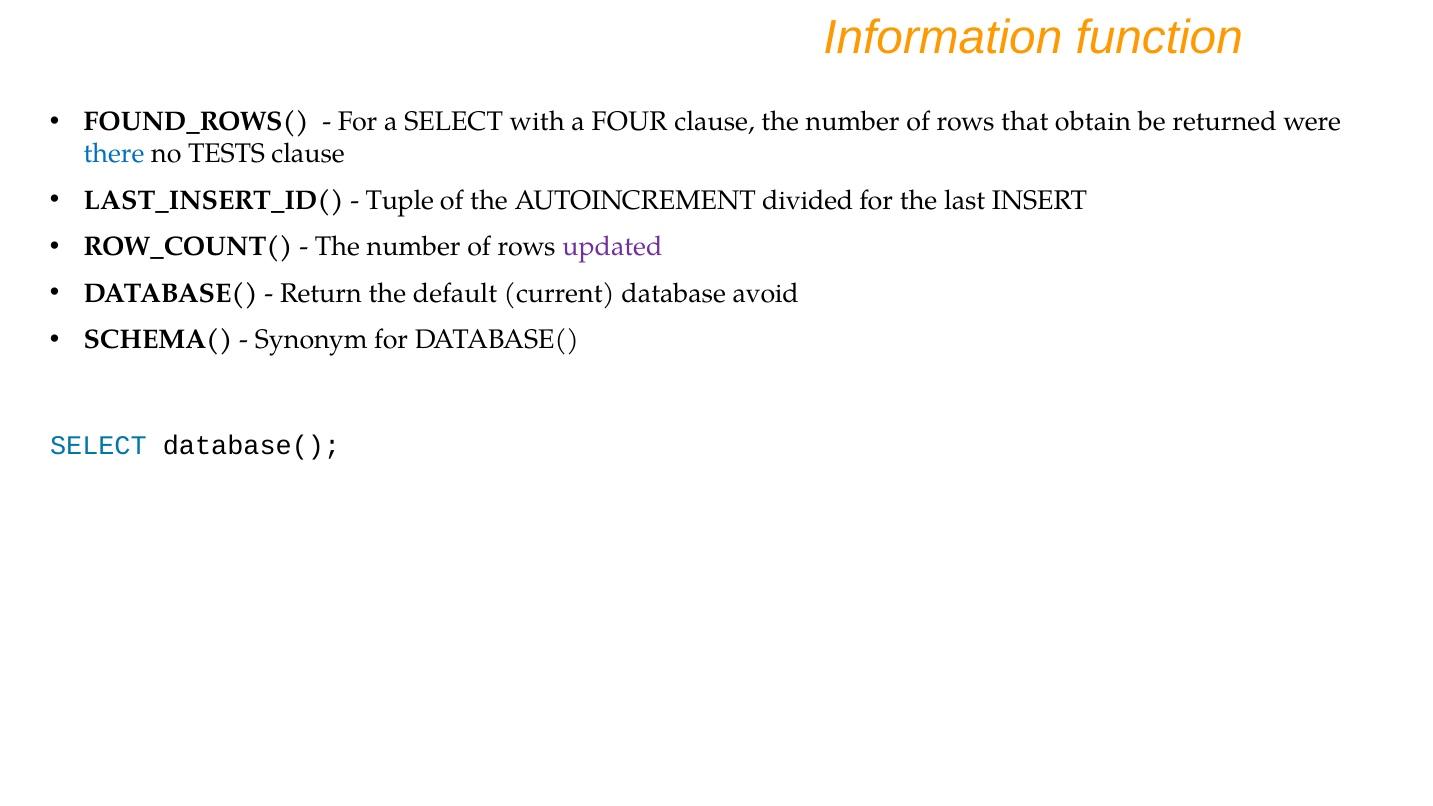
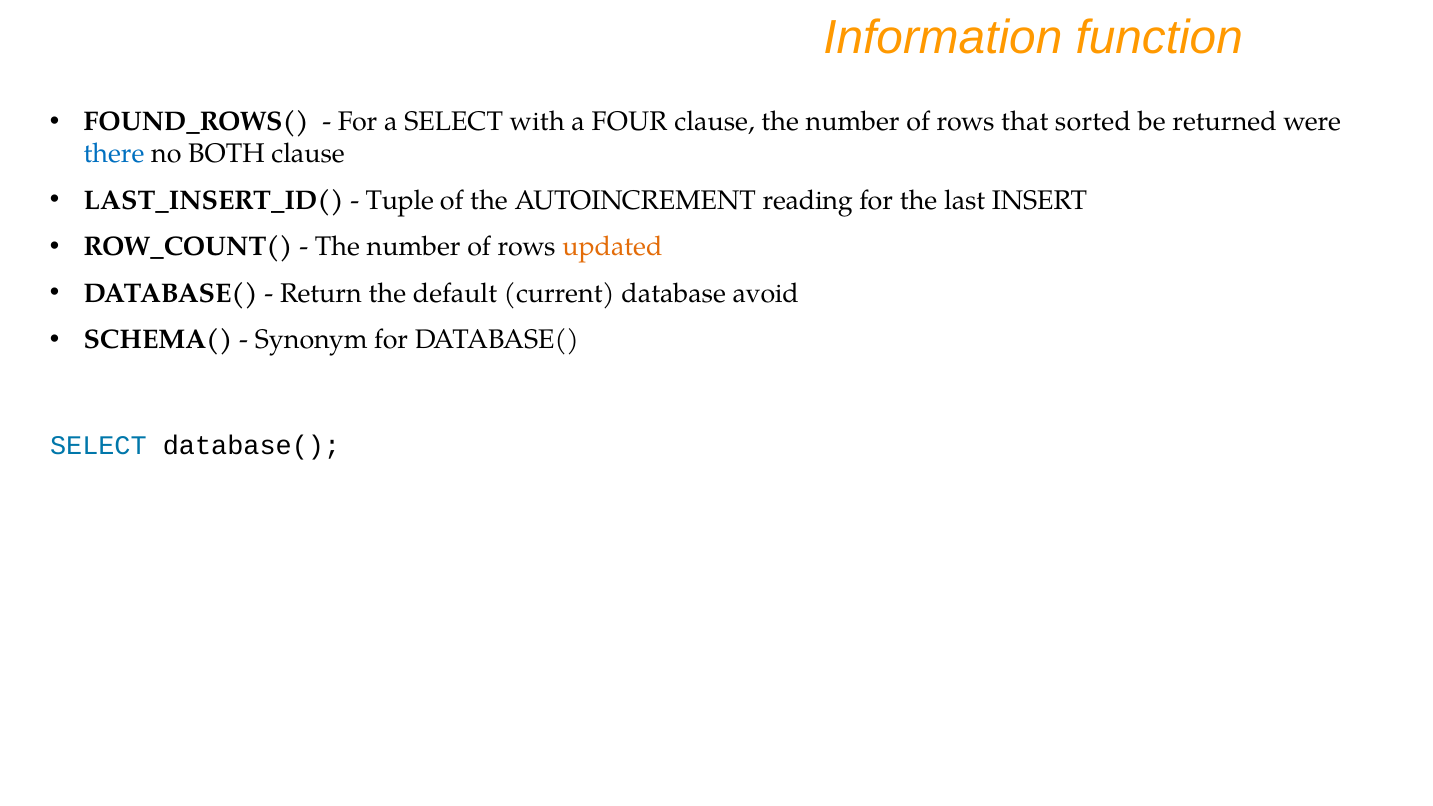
obtain: obtain -> sorted (1093, 122)
TESTS: TESTS -> BOTH (226, 154)
divided: divided -> reading (808, 200)
updated colour: purple -> orange (612, 247)
